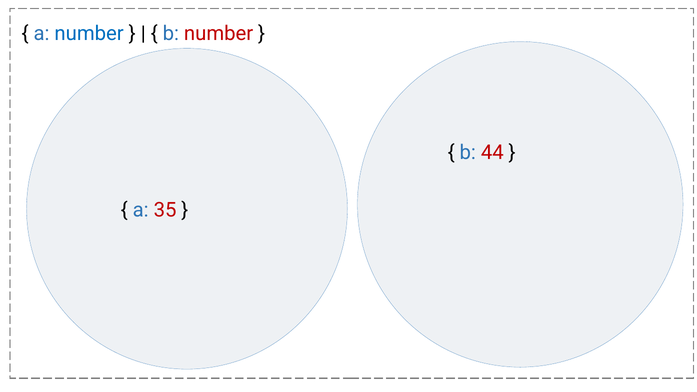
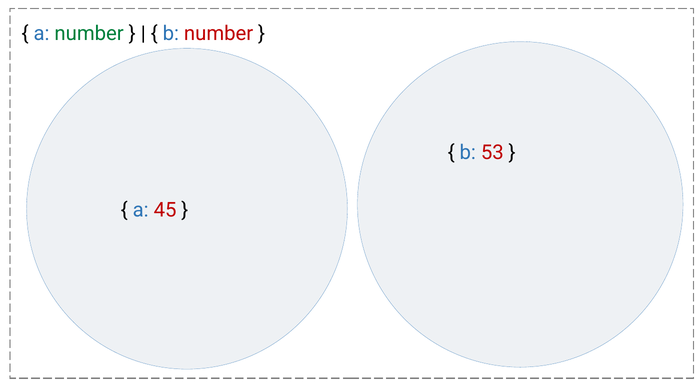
number colour: blue -> green (89, 34)
44: 44 -> 53 (492, 153)
35: 35 -> 45 (165, 210)
